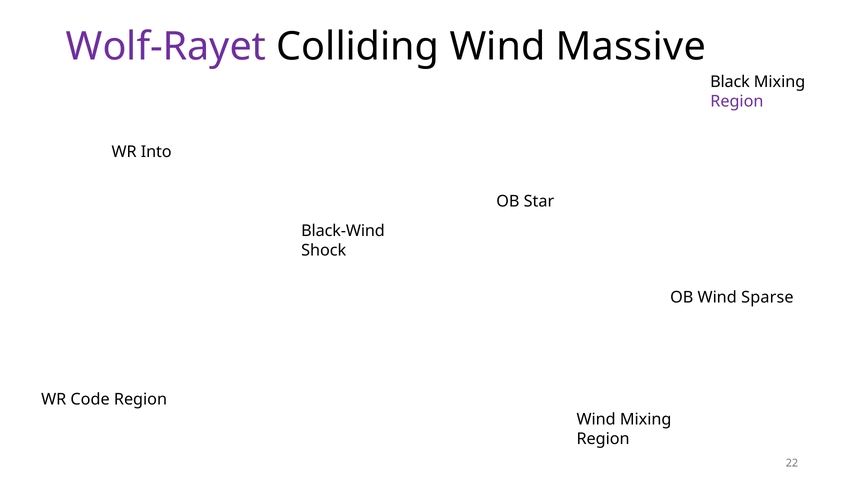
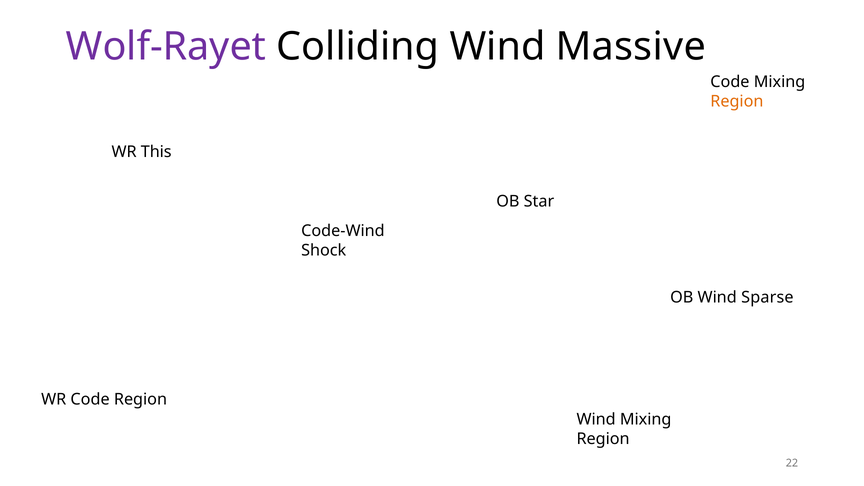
Black: Black -> Code (730, 82)
Region colour: purple -> orange (737, 101)
Into: Into -> This (156, 152)
Black-Wind: Black-Wind -> Code-Wind (343, 231)
